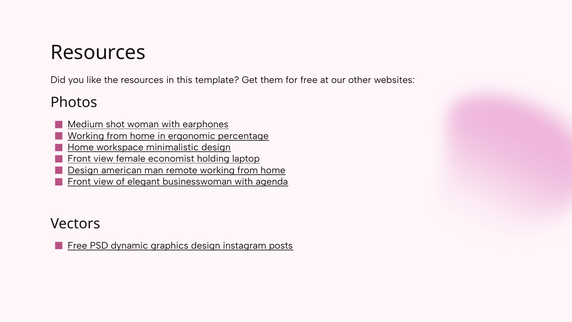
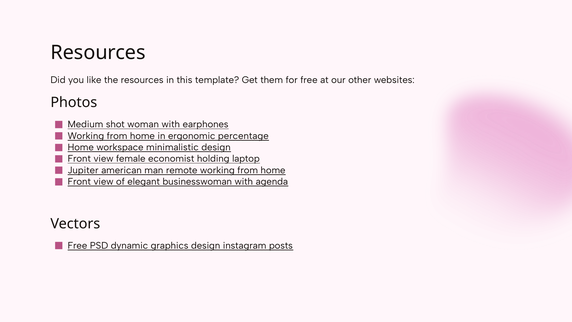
Design: Design -> Jupiter (83, 170)
